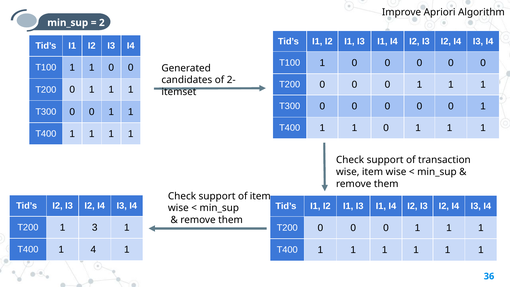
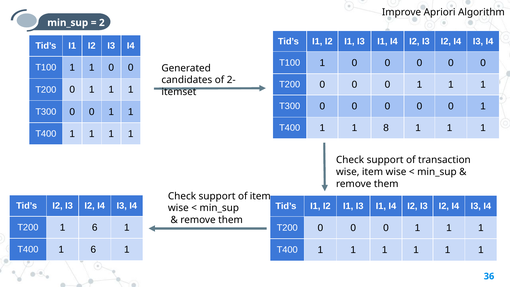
T400 1 1 0: 0 -> 8 (386, 128)
T200 1 3: 3 -> 6 (95, 227)
T400 1 4: 4 -> 6 (93, 249)
